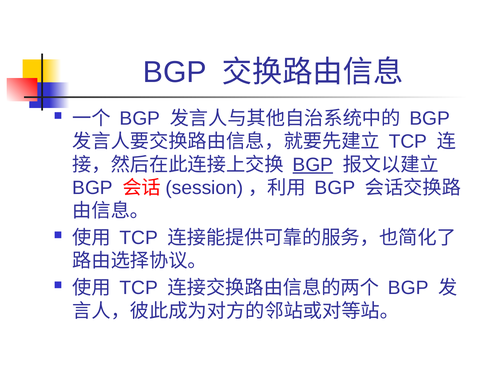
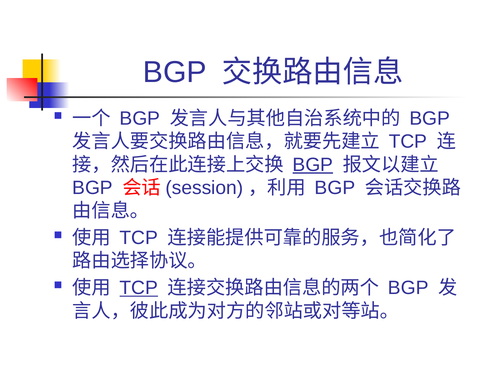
TCP underline: none -> present (139, 288)
